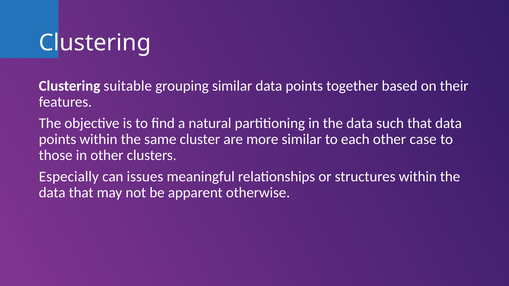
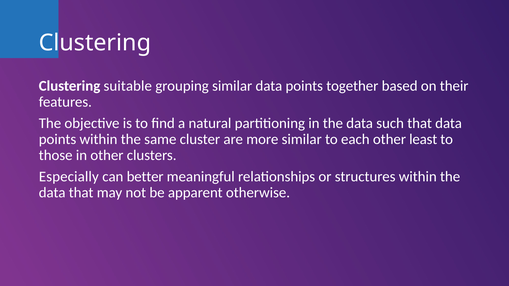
case: case -> least (423, 139)
issues: issues -> better (145, 177)
